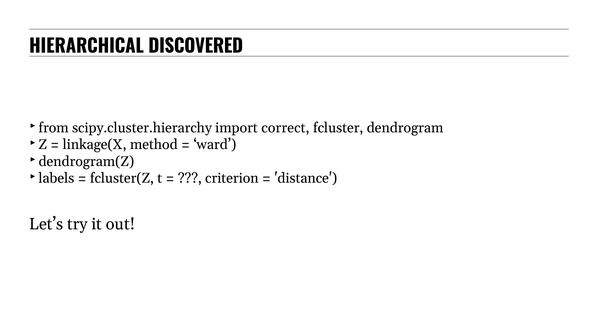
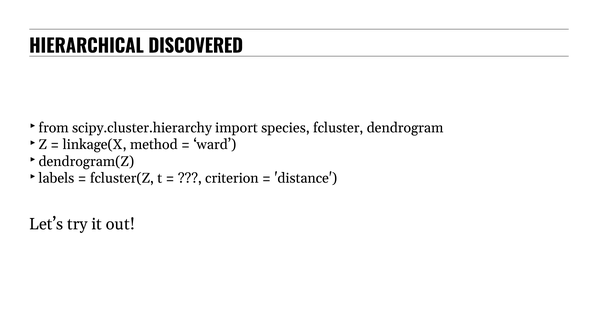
correct: correct -> species (285, 128)
